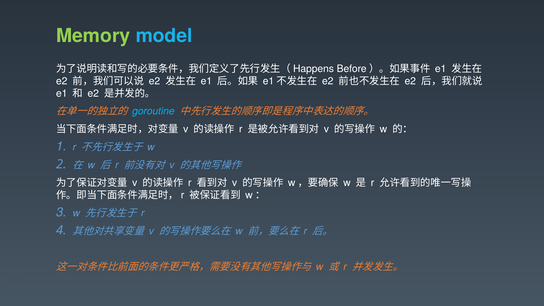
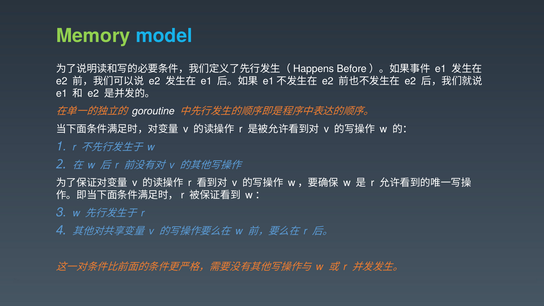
goroutine colour: light blue -> white (153, 111)
